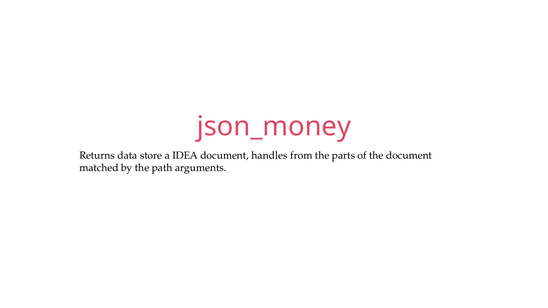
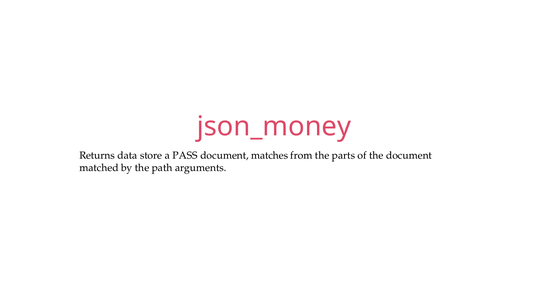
IDEA: IDEA -> PASS (185, 156)
handles: handles -> matches (270, 156)
